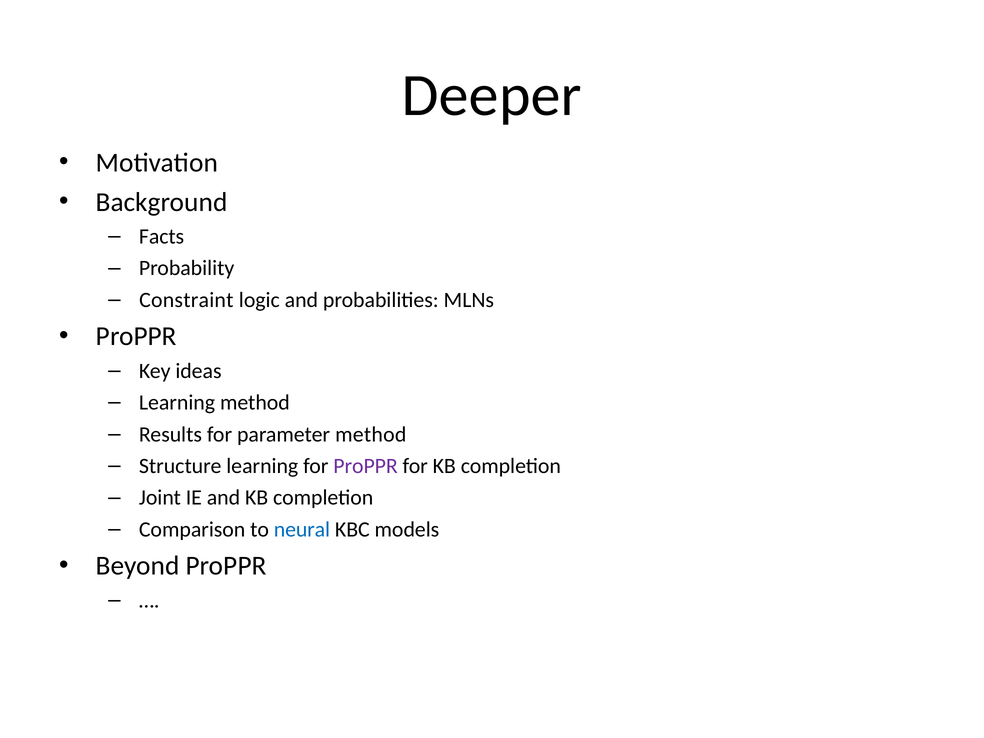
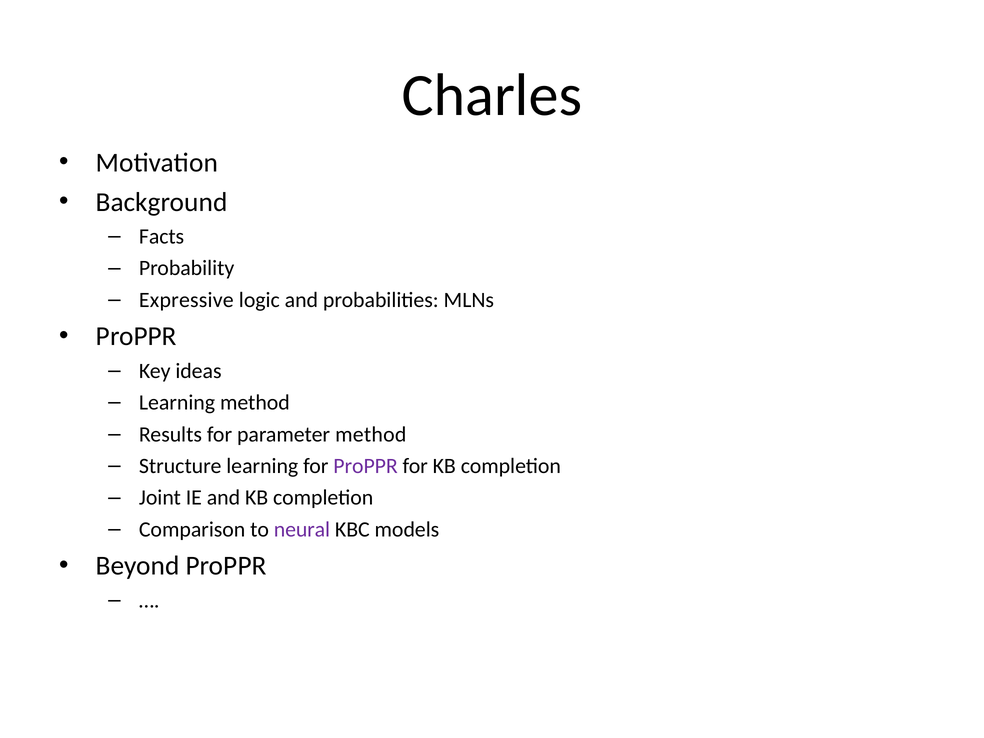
Deeper: Deeper -> Charles (492, 95)
Constraint: Constraint -> Expressive (186, 300)
neural colour: blue -> purple (302, 529)
